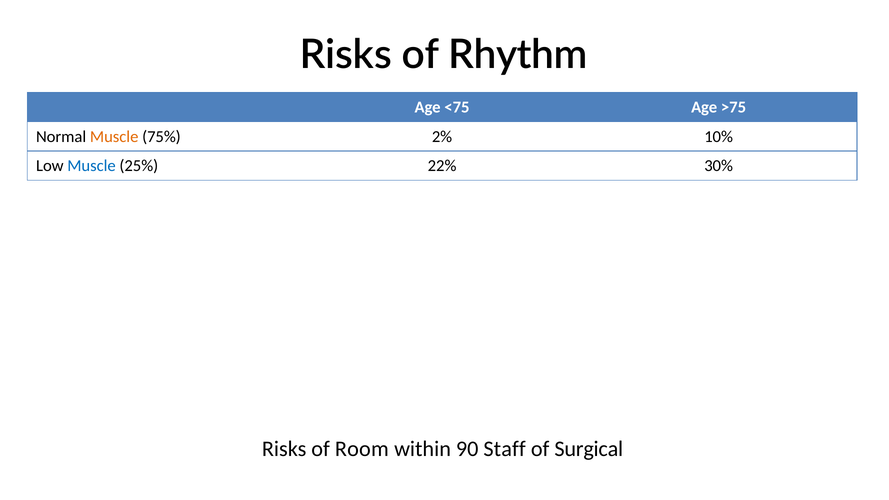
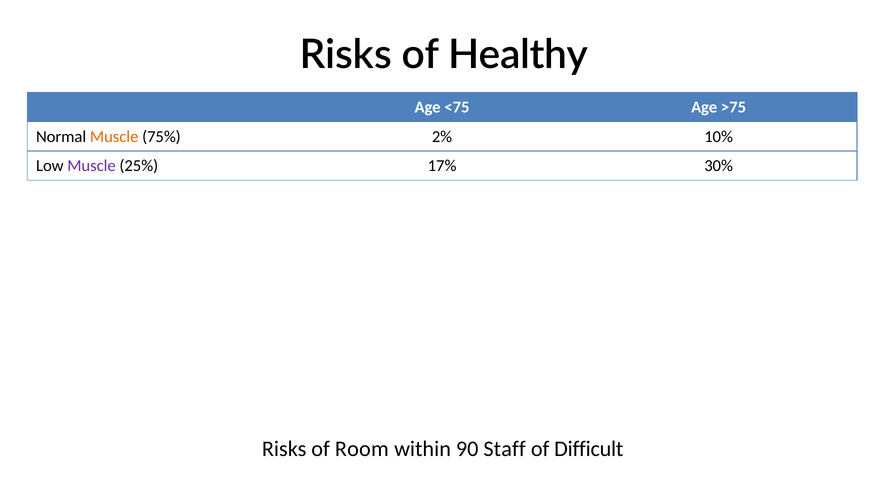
Rhythm: Rhythm -> Healthy (518, 55)
Muscle colour: blue -> purple (92, 166)
22%: 22% -> 17% (442, 166)
Surgical: Surgical -> Difficult (589, 449)
